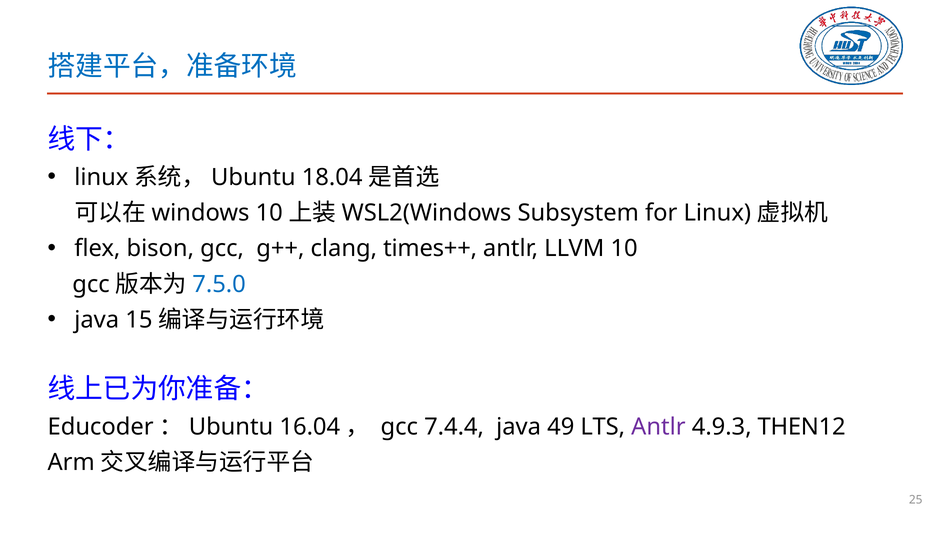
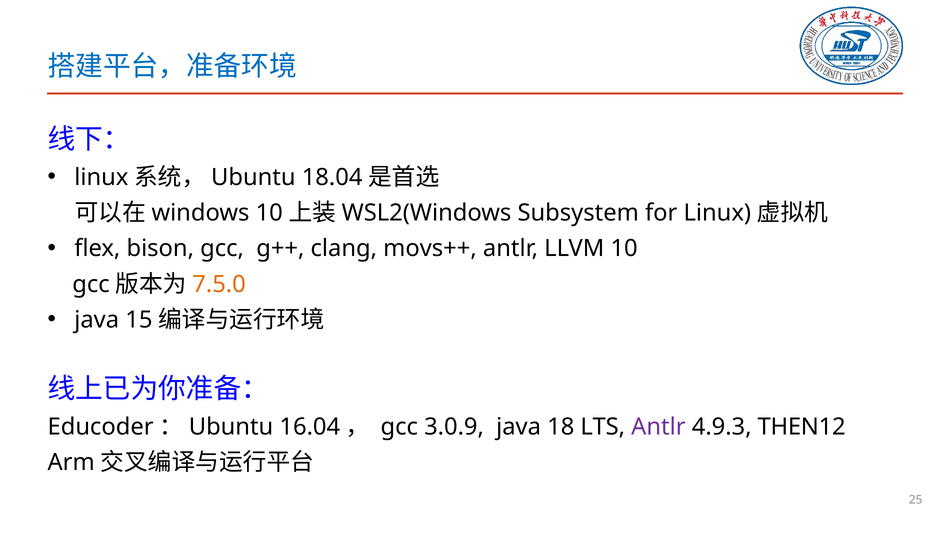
times++: times++ -> movs++ (430, 248)
7.5.0 colour: blue -> orange (219, 284)
7.4.4: 7.4.4 -> 3.0.9 (454, 426)
49: 49 -> 18 (561, 426)
